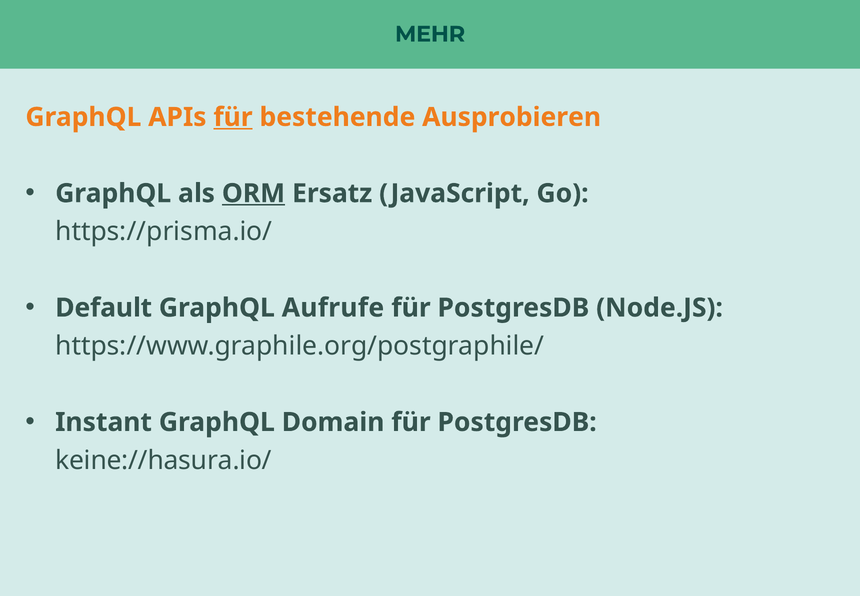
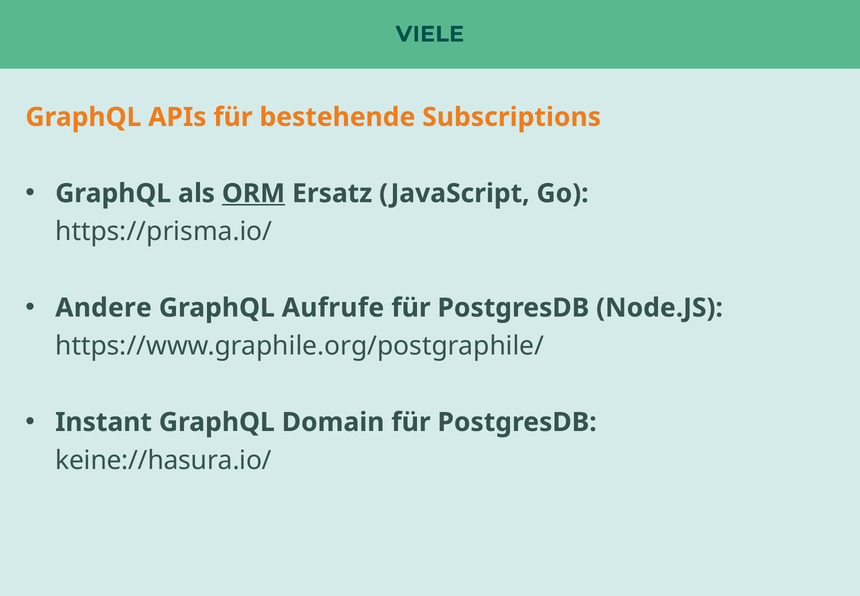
MEHR: MEHR -> VIELE (430, 34)
für underline: present -> none (233, 117)
Ausprobieren: Ausprobieren -> Subscriptions (512, 117)
Default: Default -> Andere (103, 308)
